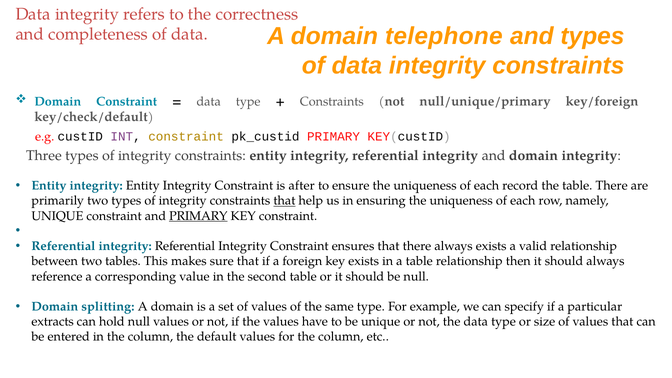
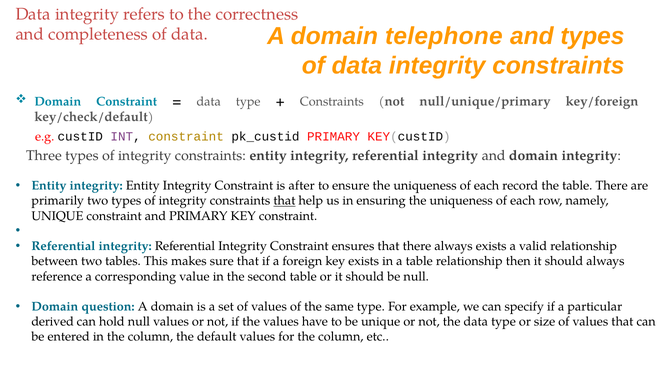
PRIMARY underline: present -> none (198, 216)
splitting: splitting -> question (108, 307)
extracts: extracts -> derived (53, 322)
